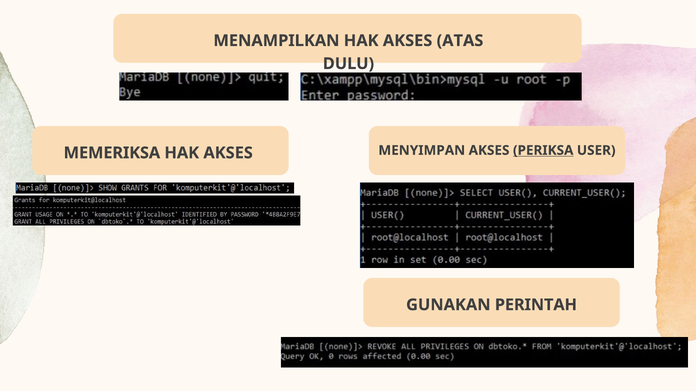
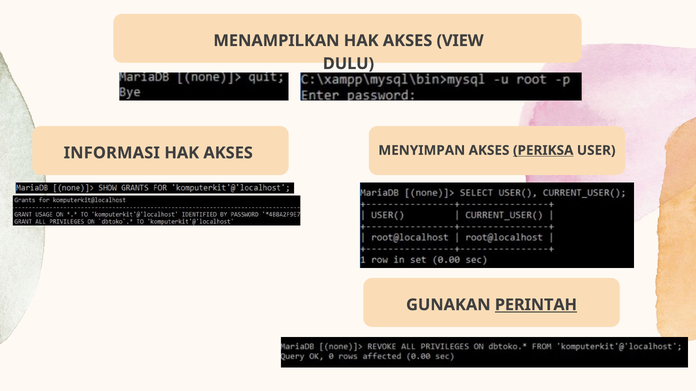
ATAS: ATAS -> VIEW (460, 41)
MEMERIKSA: MEMERIKSA -> INFORMASI (112, 153)
PERINTAH underline: none -> present (536, 305)
